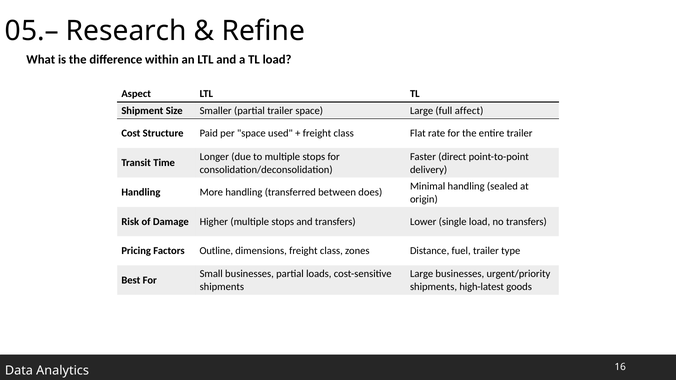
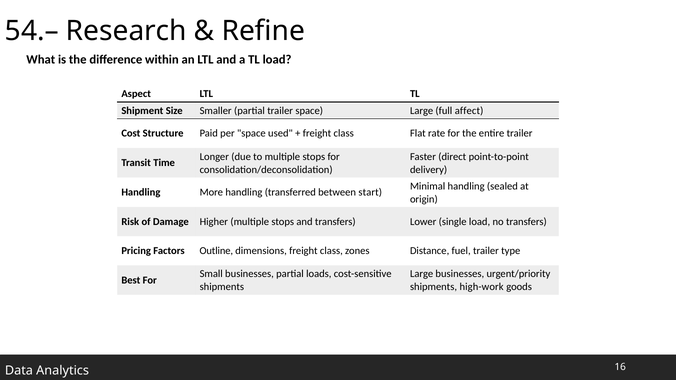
05.–: 05.– -> 54.– (32, 31)
does: does -> start (370, 192)
high-latest: high-latest -> high-work (482, 287)
